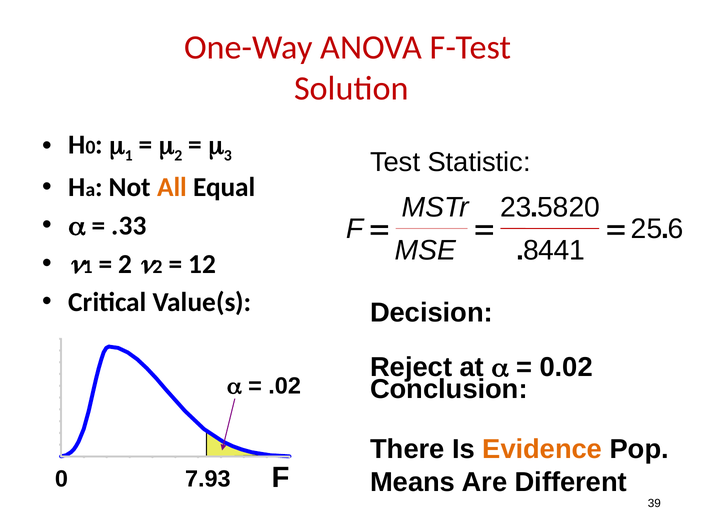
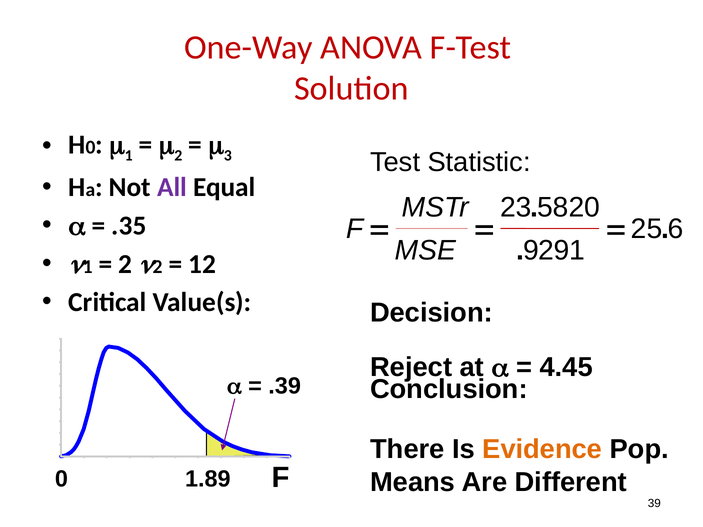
All colour: orange -> purple (172, 188)
.33: .33 -> .35 (129, 226)
8441: 8441 -> 9291 (554, 250)
0.02: 0.02 -> 4.45 (566, 367)
.02: .02 -> .39 (285, 386)
7.93: 7.93 -> 1.89 (208, 479)
